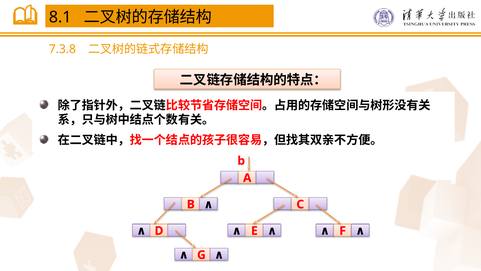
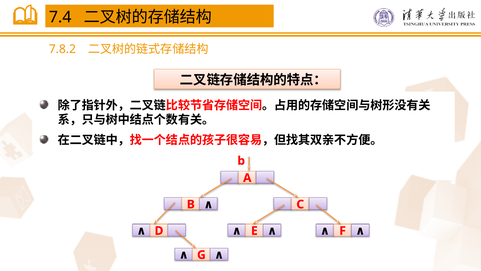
8.1: 8.1 -> 7.4 (60, 17)
7.3.8: 7.3.8 -> 7.8.2 (62, 49)
